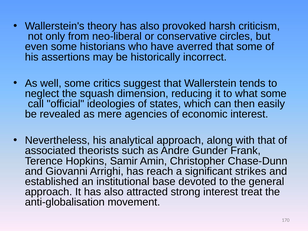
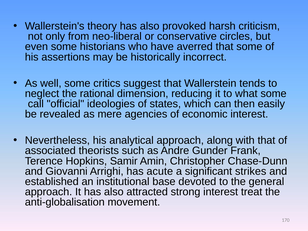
squash: squash -> rational (97, 94)
reach: reach -> acute (160, 171)
